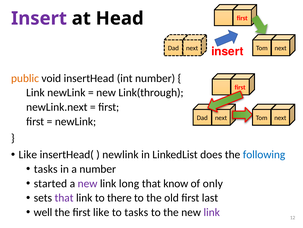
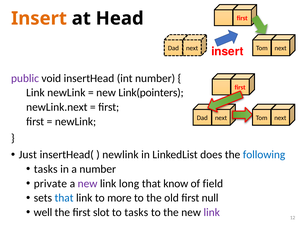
Insert colour: purple -> orange (39, 18)
public colour: orange -> purple (25, 78)
Link(through: Link(through -> Link(pointers (151, 92)
Like: Like -> Just (28, 154)
started: started -> private (50, 183)
only: only -> field (213, 183)
that colour: purple -> blue (64, 197)
there: there -> more (119, 197)
last: last -> null (210, 197)
first like: like -> slot (101, 212)
